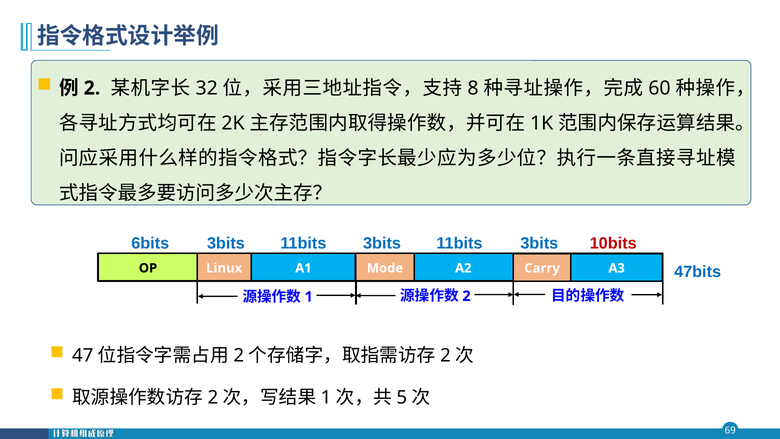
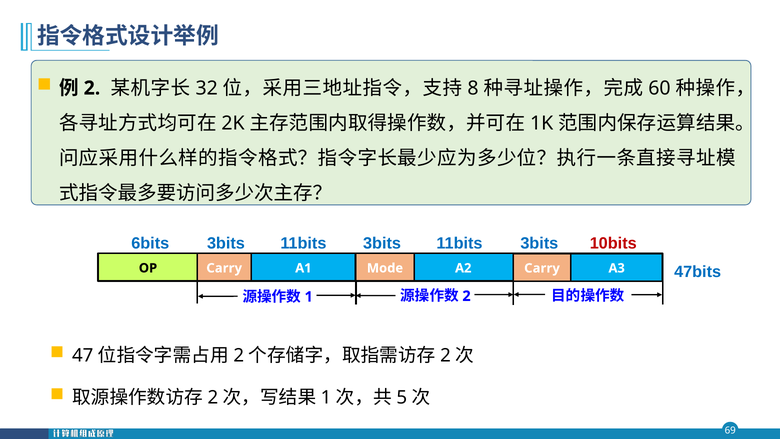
Linux: Linux -> Carry (224, 268)
